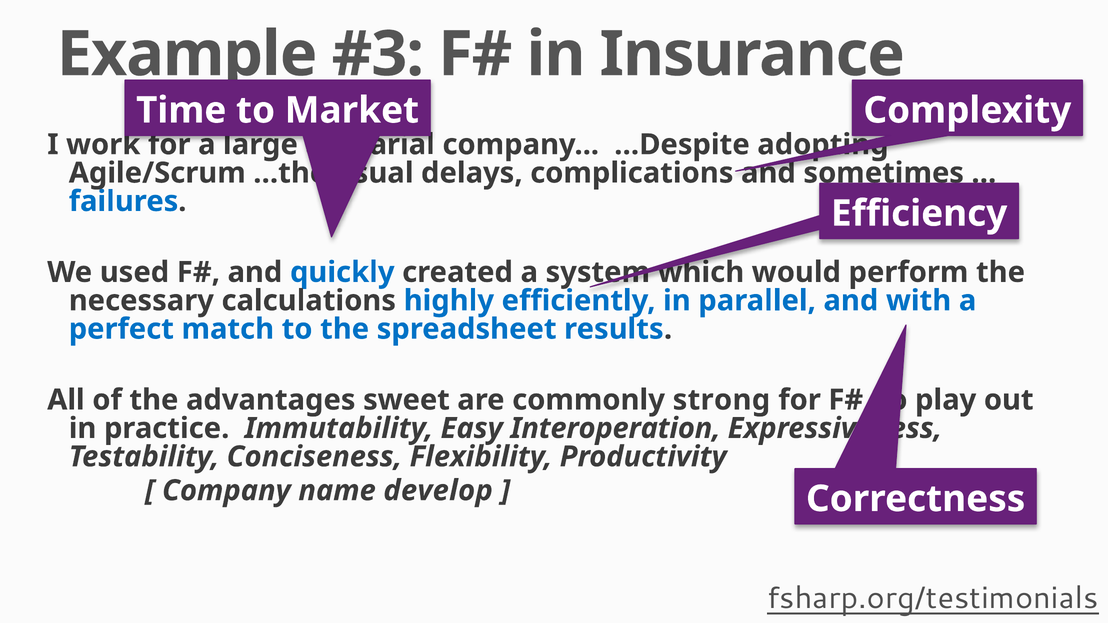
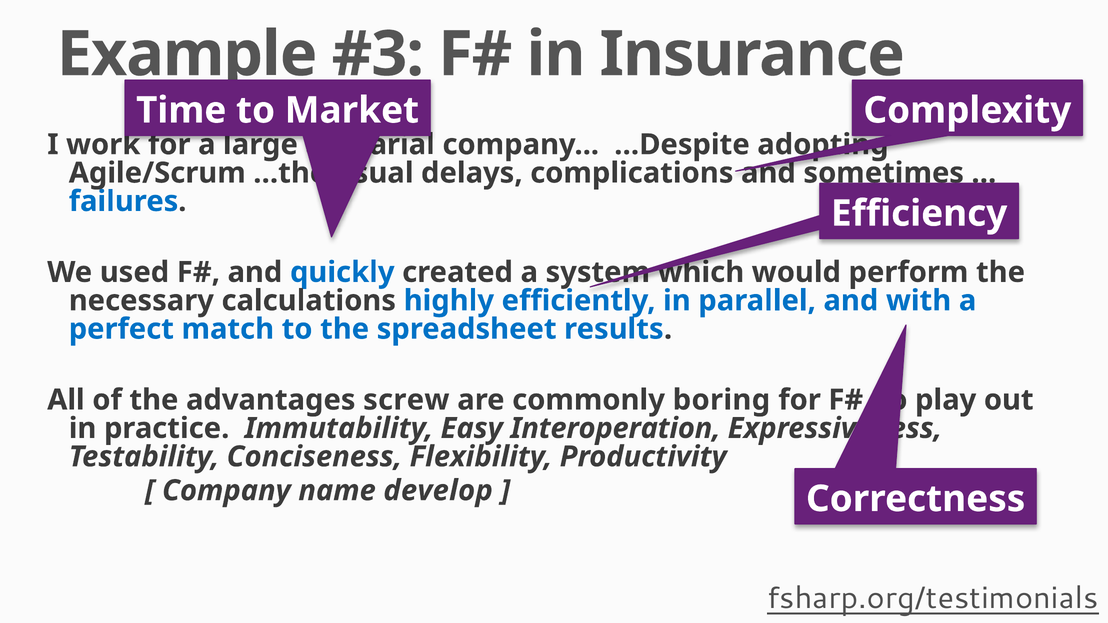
sweet: sweet -> screw (406, 400)
strong: strong -> boring (721, 400)
